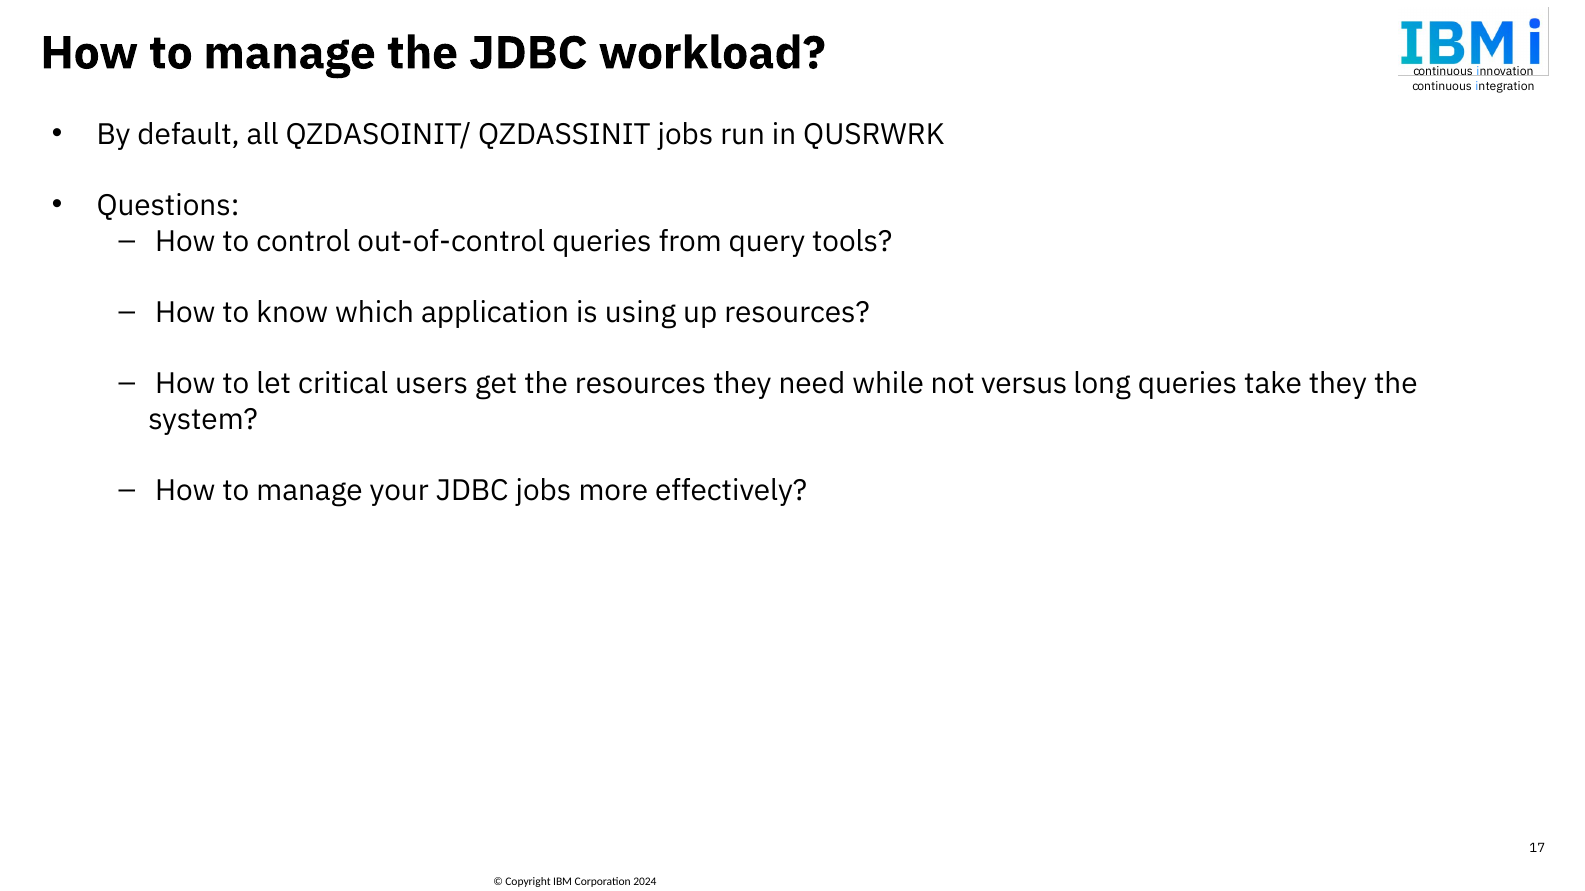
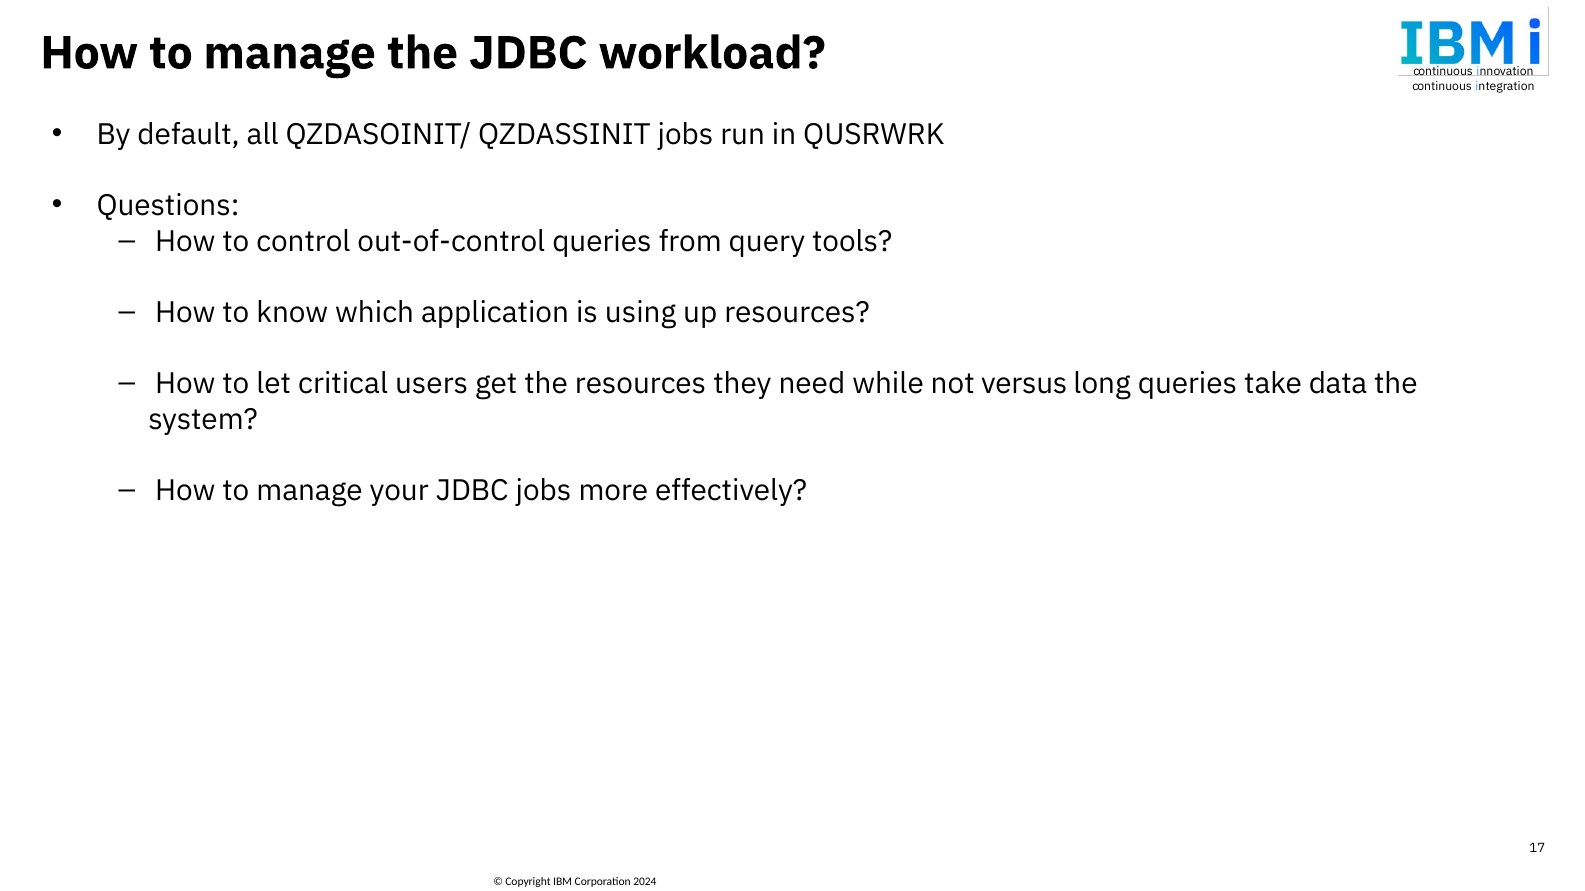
take they: they -> data (1338, 384)
